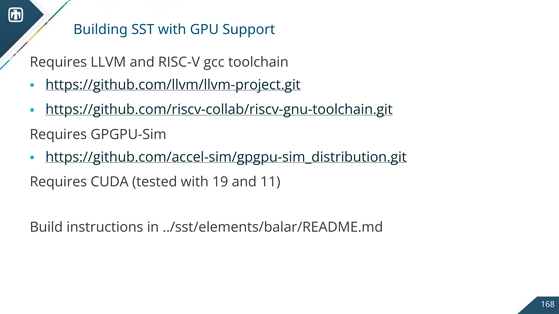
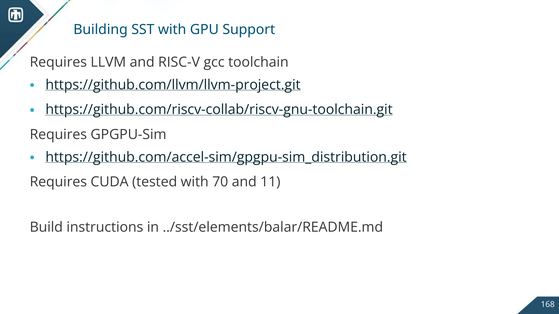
19: 19 -> 70 (220, 182)
